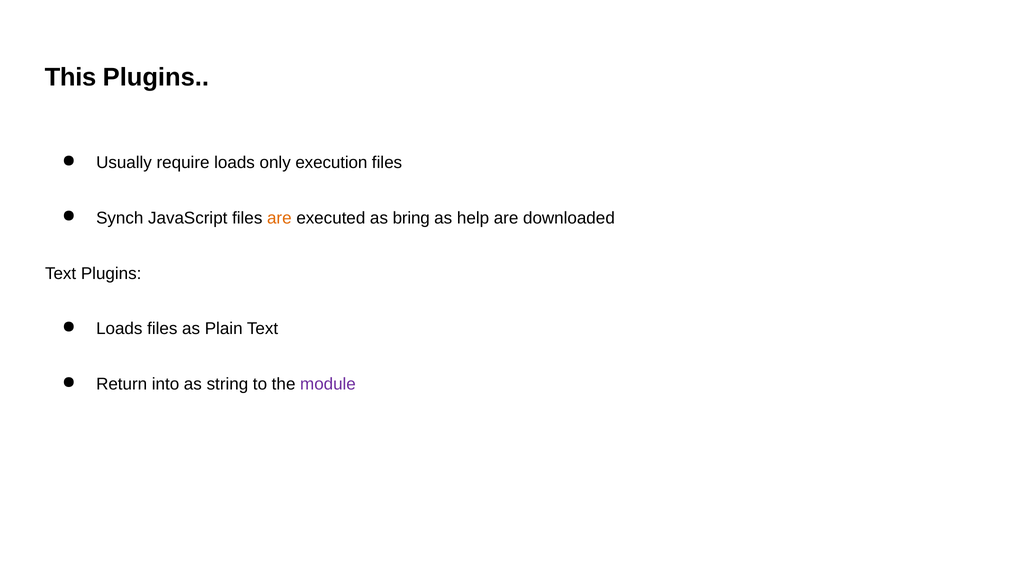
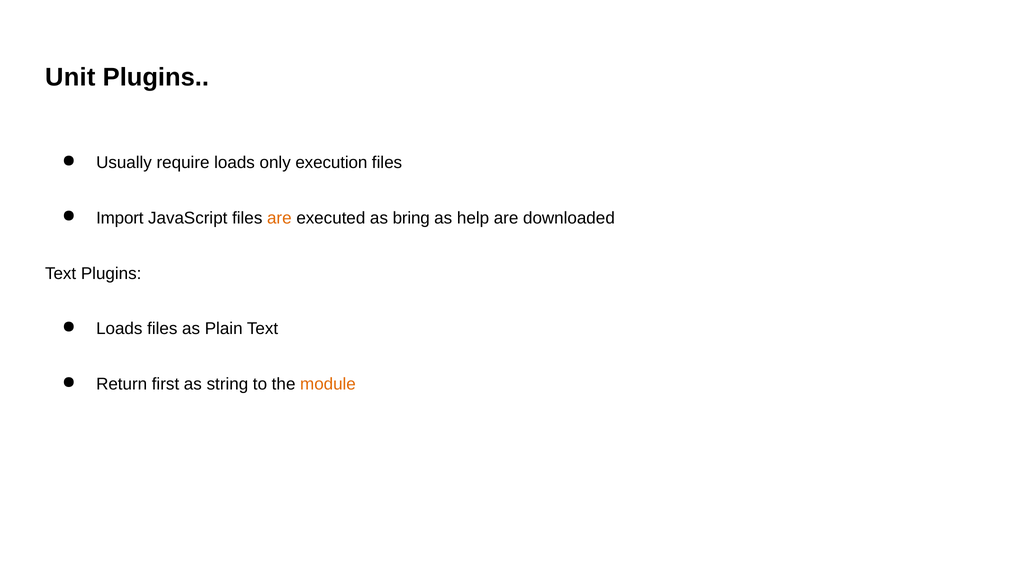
This: This -> Unit (70, 77)
Synch: Synch -> Import (120, 218)
into: into -> first (165, 384)
module colour: purple -> orange (328, 384)
